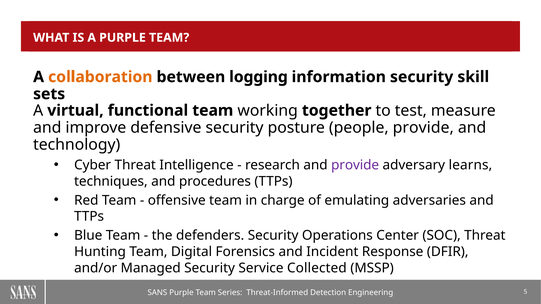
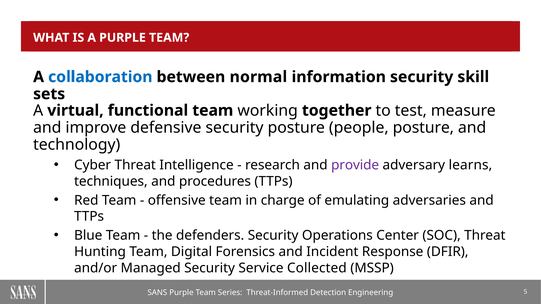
collaboration colour: orange -> blue (100, 77)
logging: logging -> normal (258, 77)
people provide: provide -> posture (423, 128)
